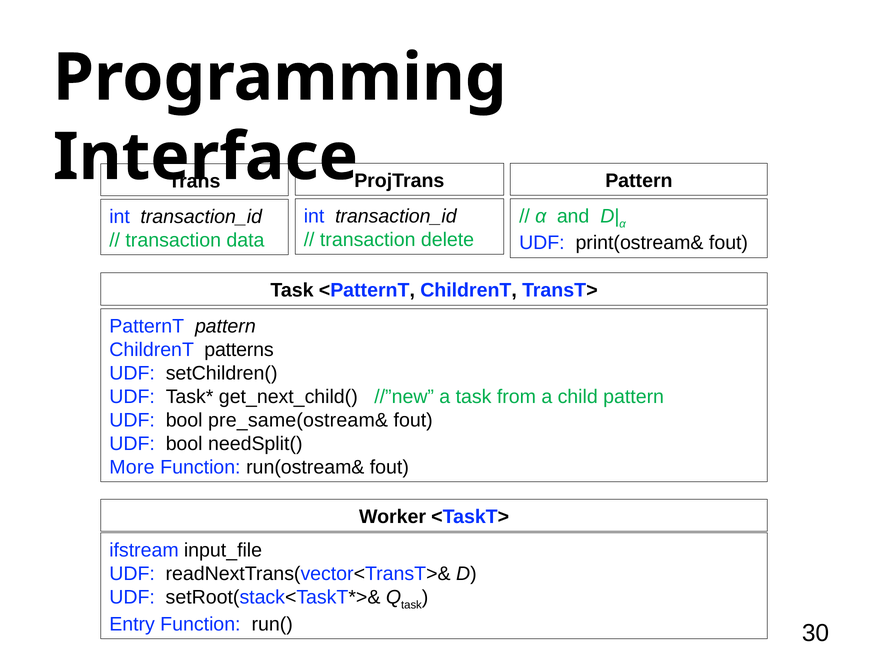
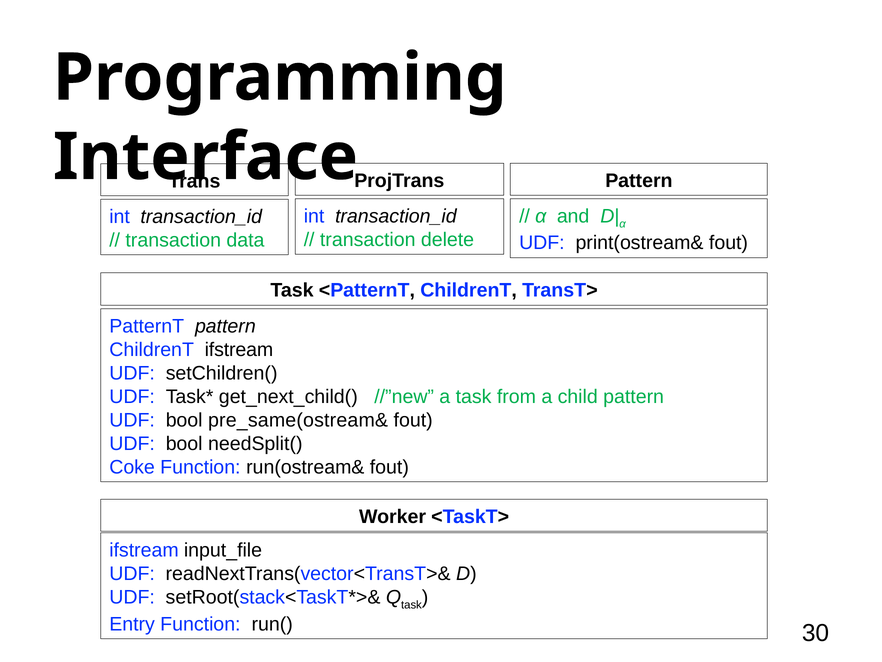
ChildrenT patterns: patterns -> ifstream (239, 349)
More: More -> Coke (132, 467)
